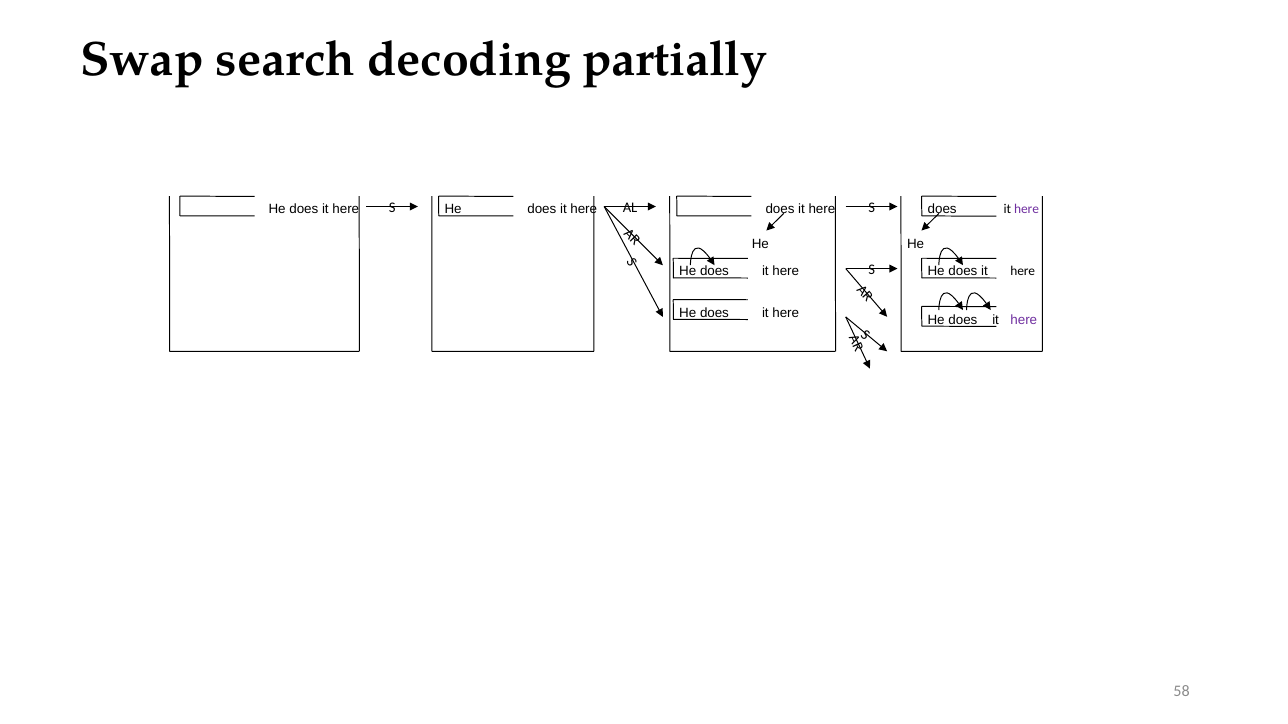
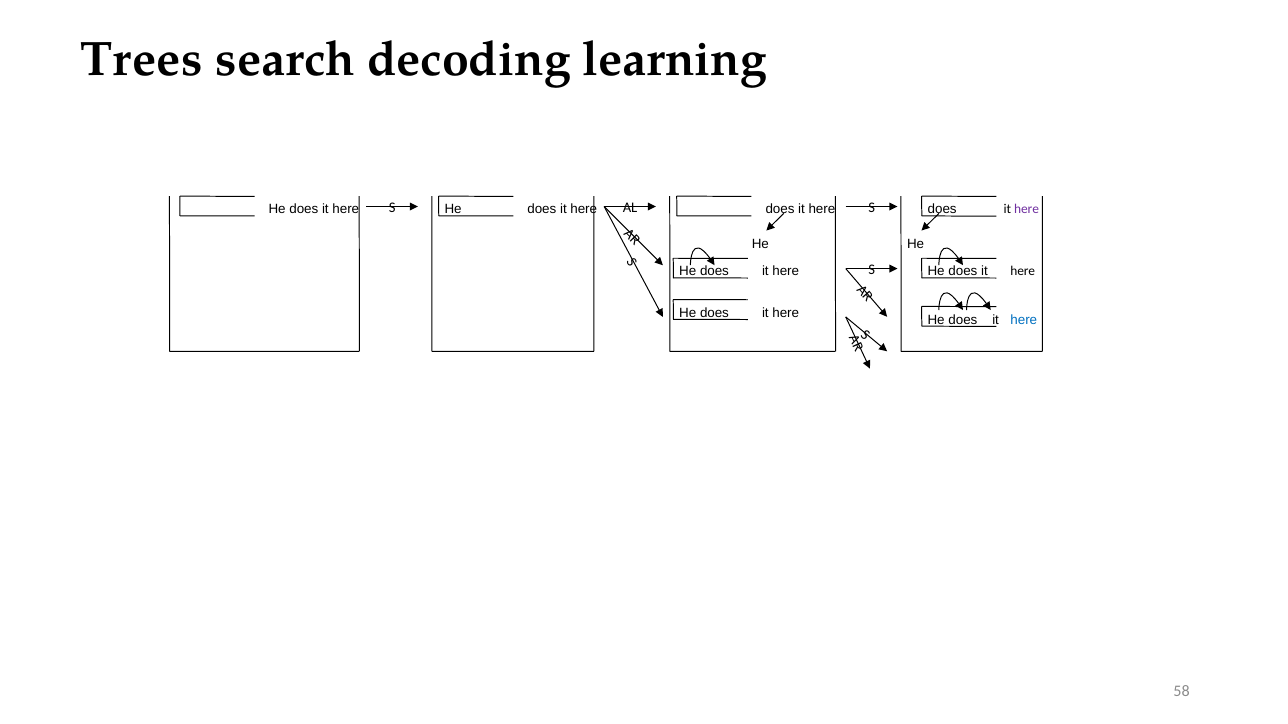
Swap: Swap -> Trees (142, 60)
partially: partially -> learning (675, 60)
here colour: purple -> blue (1024, 320)
